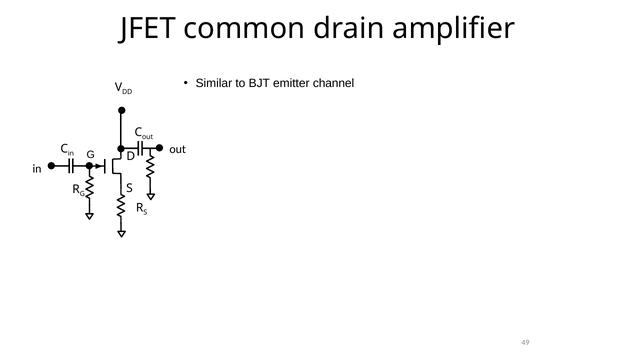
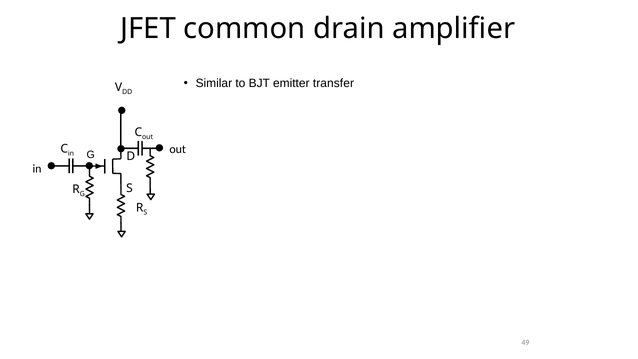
channel: channel -> transfer (333, 83)
